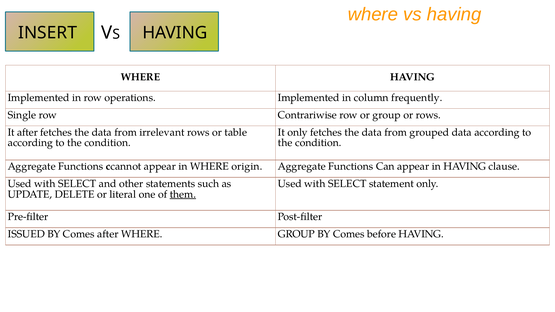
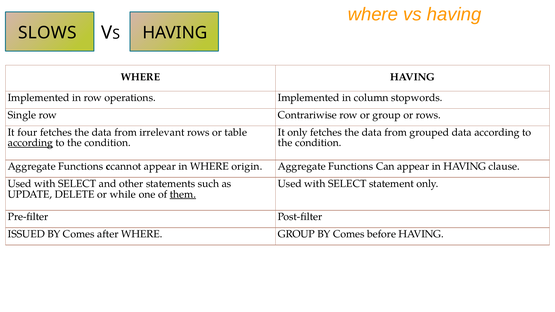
INSERT: INSERT -> SLOWS (48, 33)
frequently: frequently -> stopwords (417, 98)
It after: after -> four (27, 132)
according underline: none -> present (30, 143)
literal: literal -> while (123, 194)
